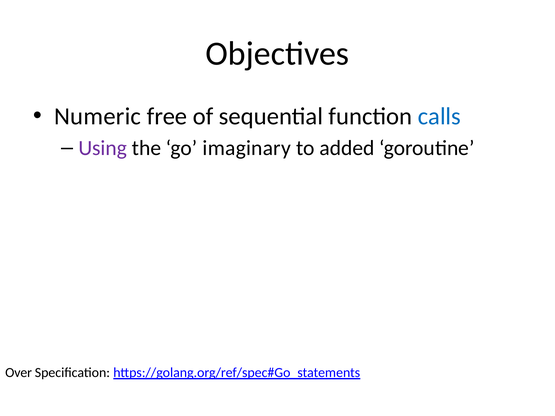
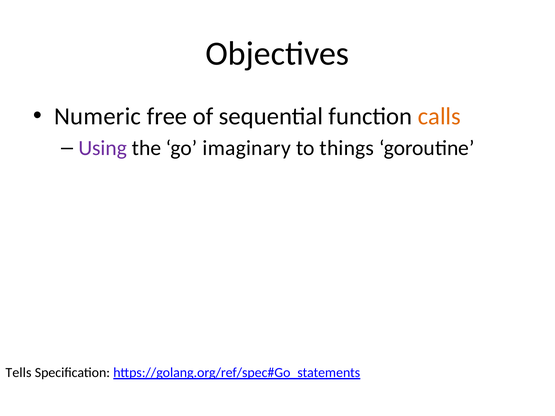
calls colour: blue -> orange (439, 116)
added: added -> things (347, 148)
Over: Over -> Tells (18, 373)
